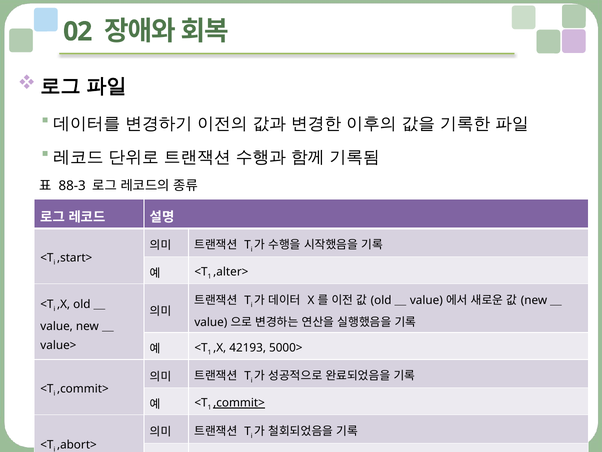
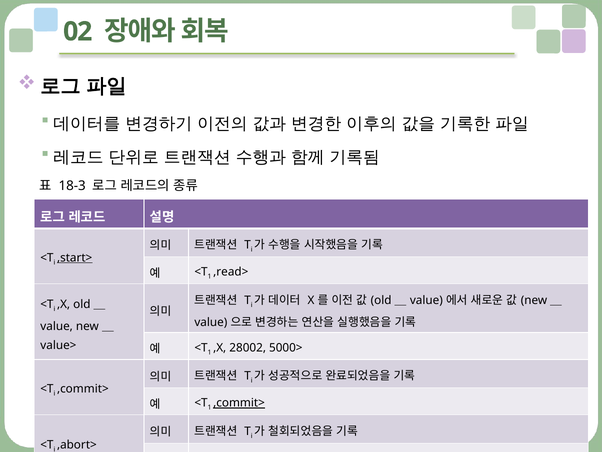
88-3: 88-3 -> 18-3 (72, 186)
,start> underline: none -> present (75, 258)
,alter>: ,alter> -> ,read> (231, 272)
42193: 42193 -> 28002 (248, 347)
